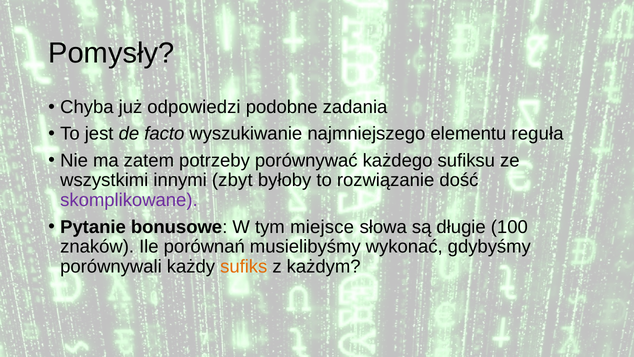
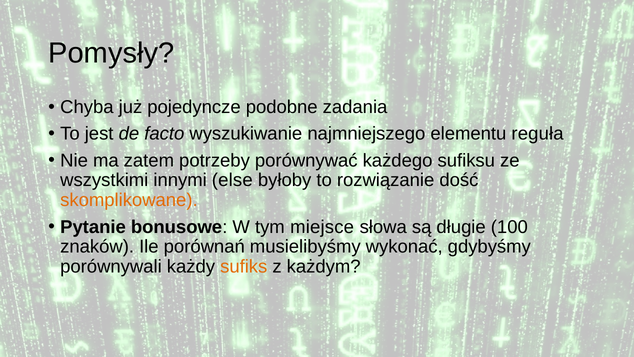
odpowiedzi: odpowiedzi -> pojedyncze (194, 107)
zbyt: zbyt -> else (232, 180)
skomplikowane colour: purple -> orange (129, 200)
